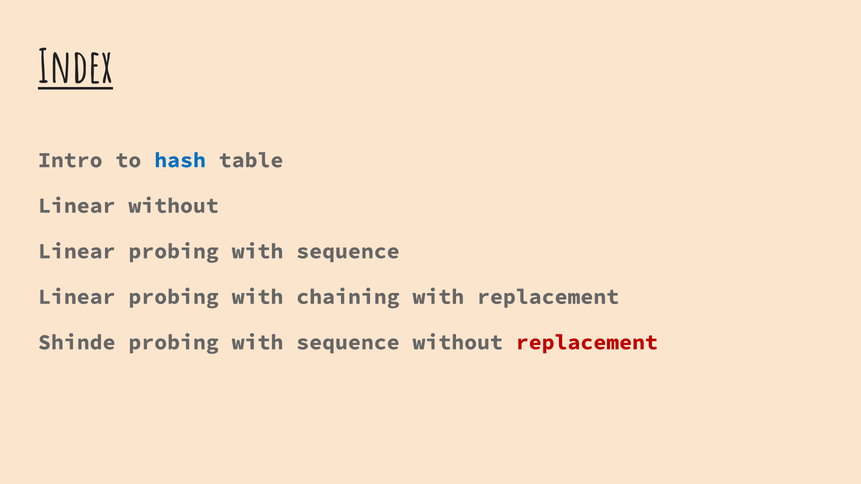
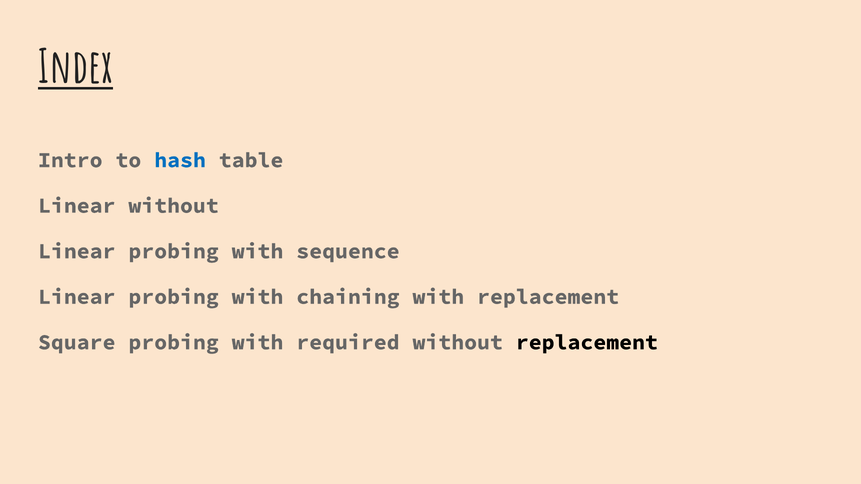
Shinde: Shinde -> Square (77, 342)
sequence: sequence -> required (348, 342)
replacement colour: red -> black (587, 342)
